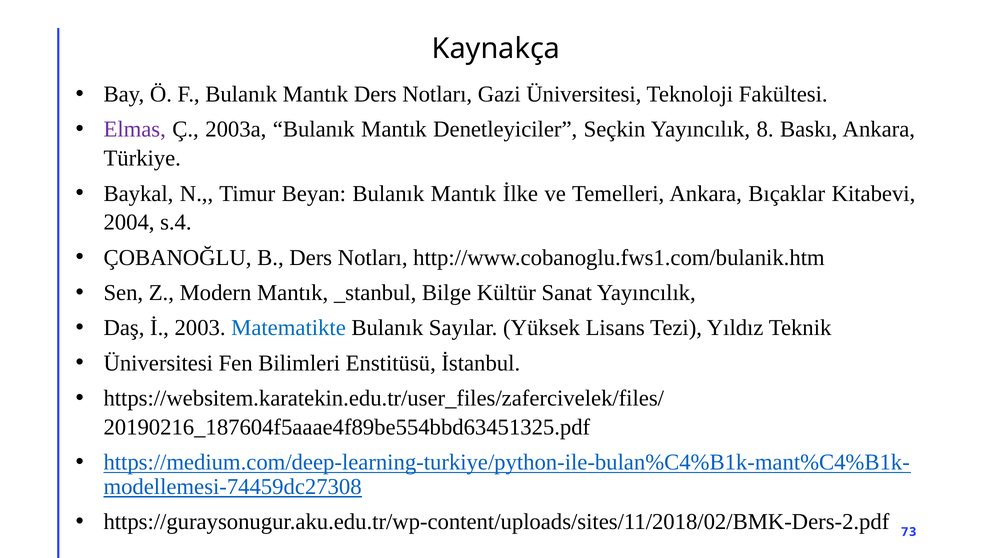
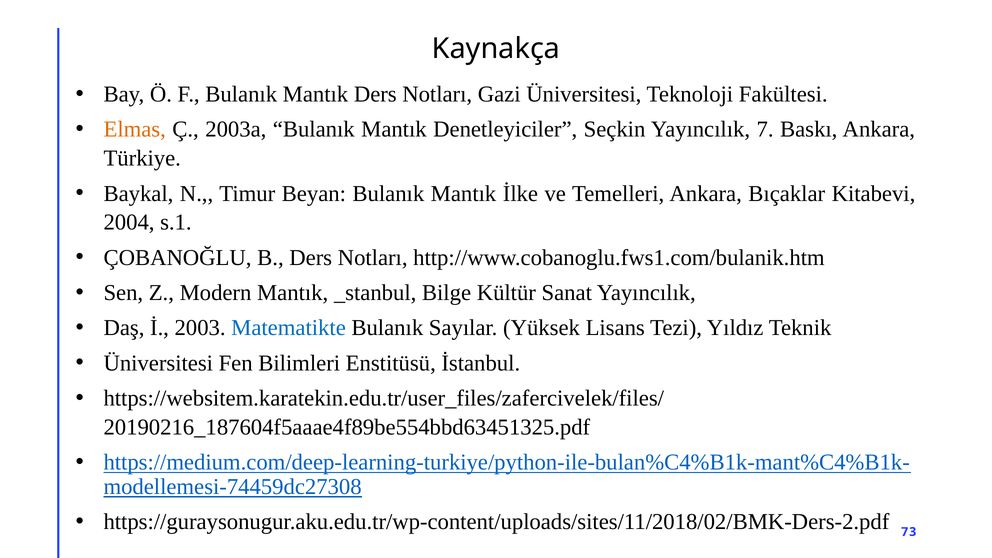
Elmas colour: purple -> orange (135, 129)
8: 8 -> 7 (765, 129)
s.4: s.4 -> s.1 (176, 222)
